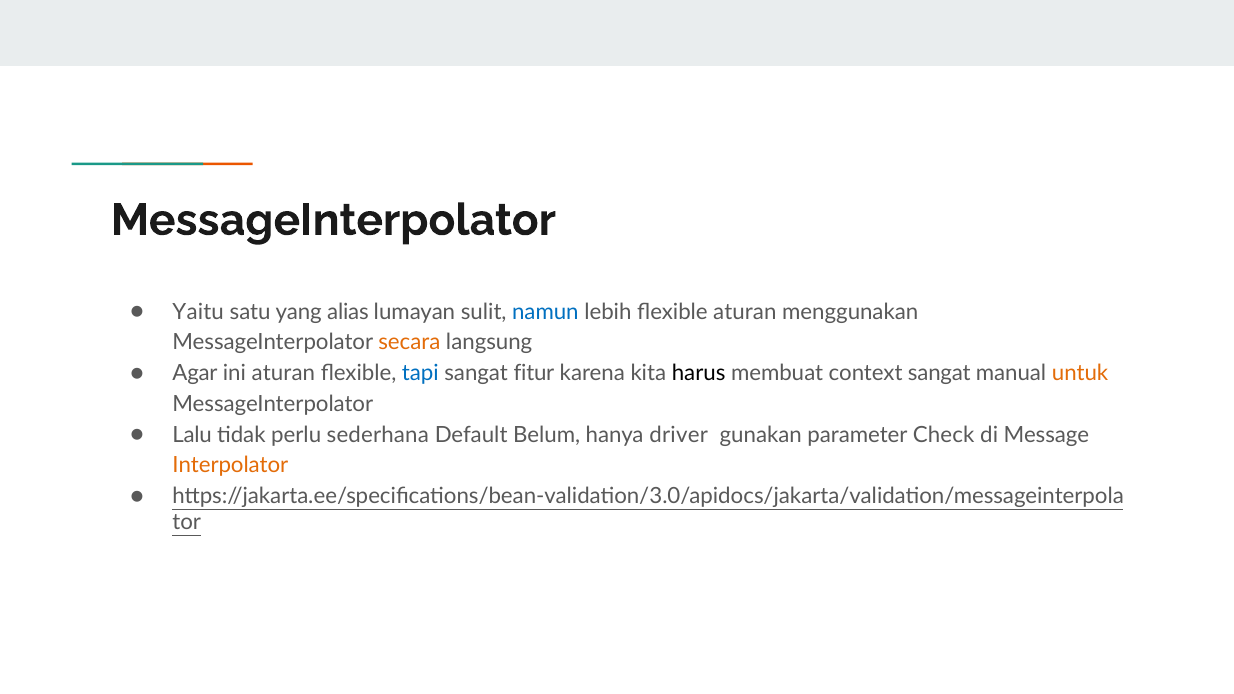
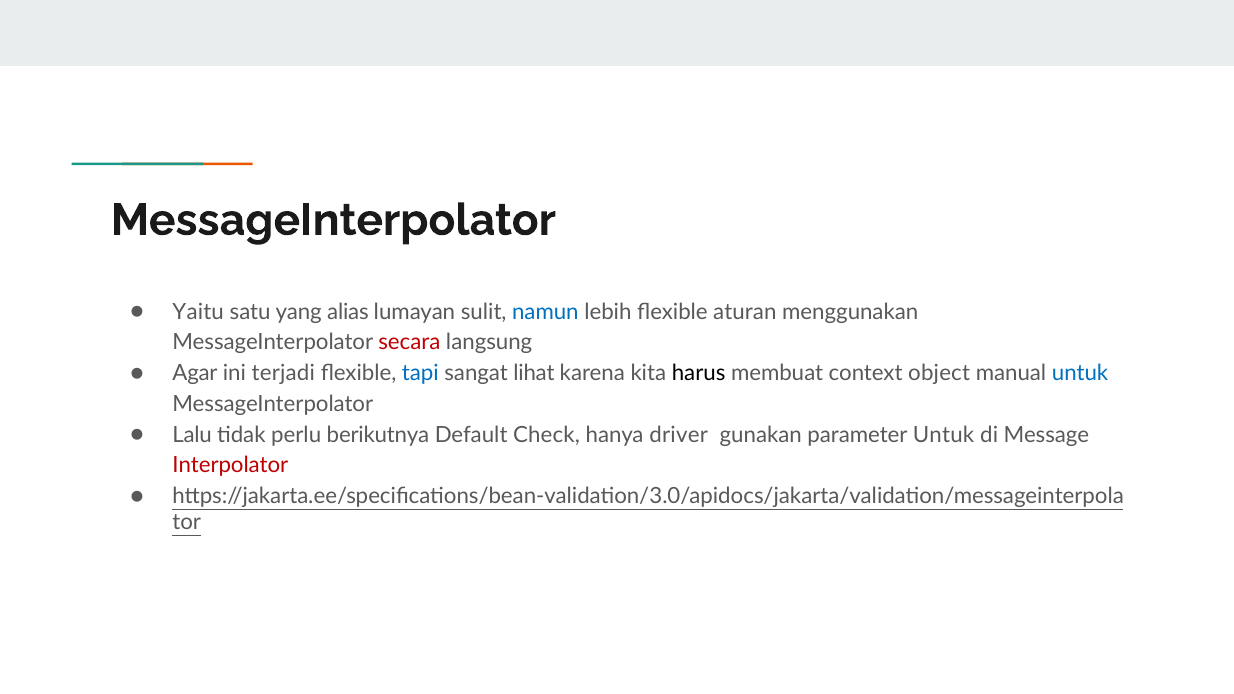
secara colour: orange -> red (409, 343)
ini aturan: aturan -> terjadi (283, 373)
fitur: fitur -> lihat (534, 373)
context sangat: sangat -> object (939, 373)
untuk colour: orange -> blue (1080, 373)
sederhana: sederhana -> berikutnya (378, 435)
Belum: Belum -> Check (547, 435)
parameter Check: Check -> Untuk (944, 435)
Interpolator colour: orange -> red (230, 466)
